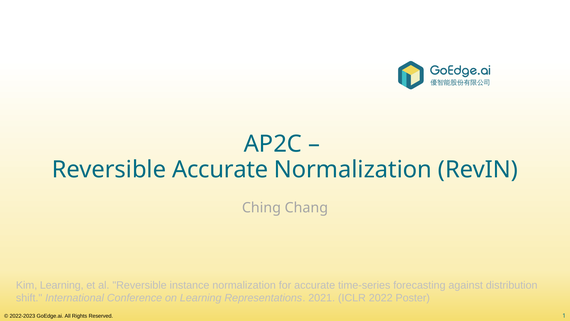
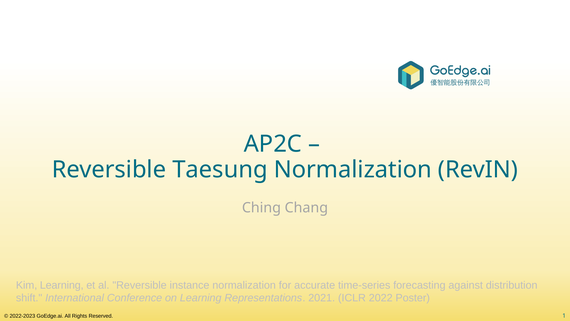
Reversible Accurate: Accurate -> Taesung (220, 169)
